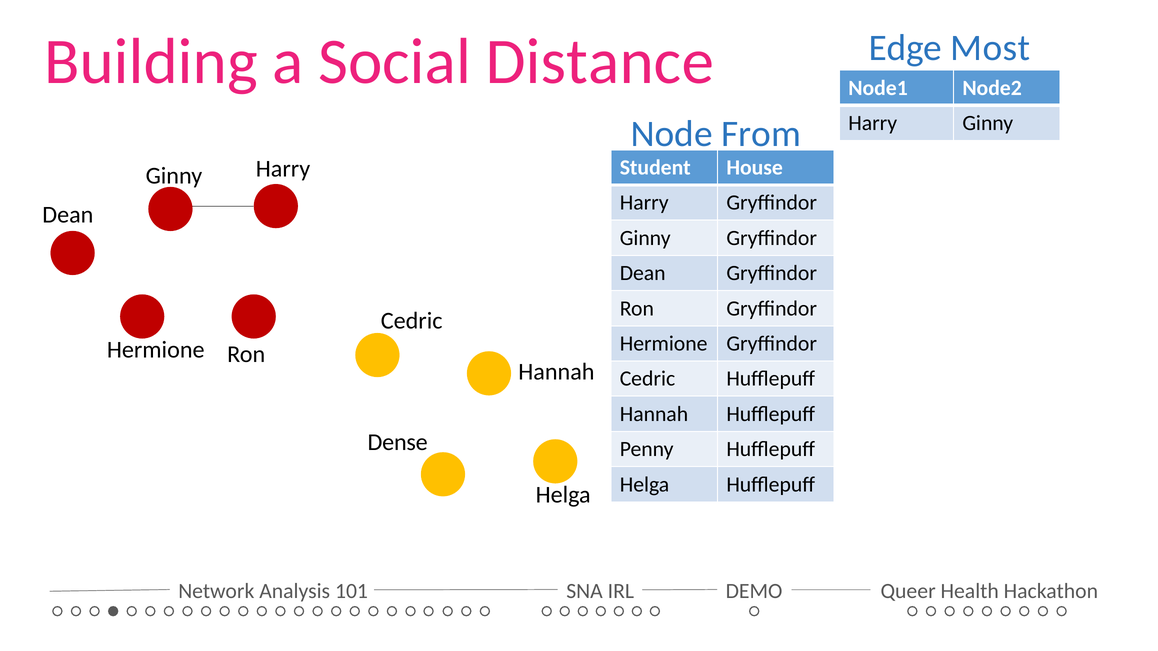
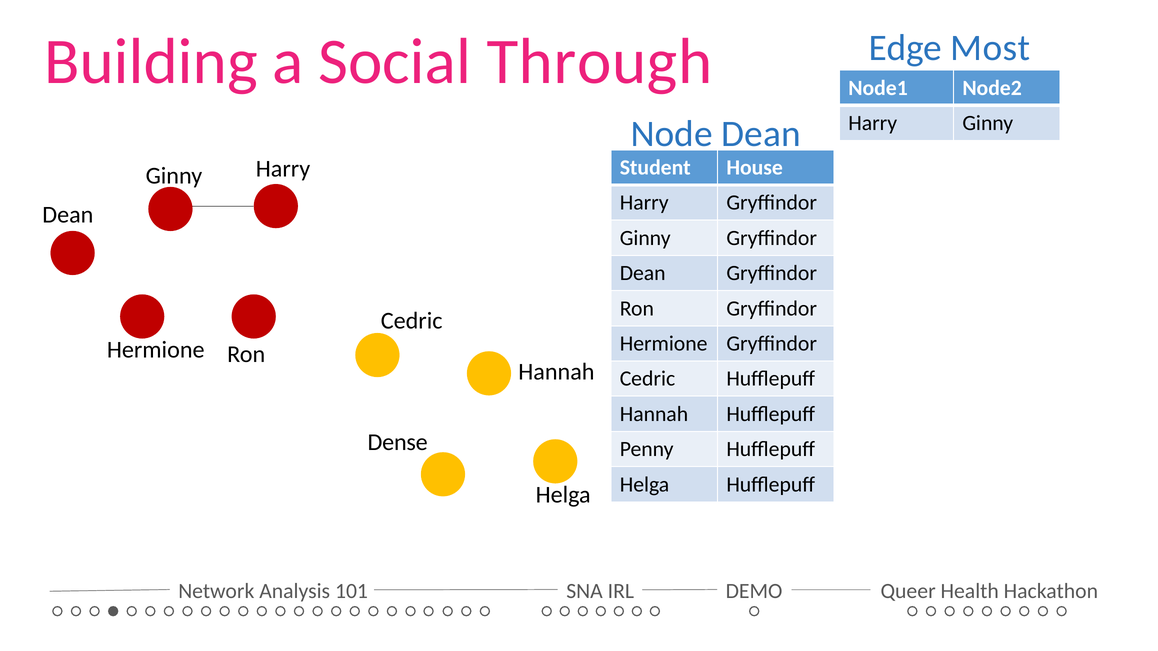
Distance: Distance -> Through (600, 62)
Node From: From -> Dean (761, 134)
